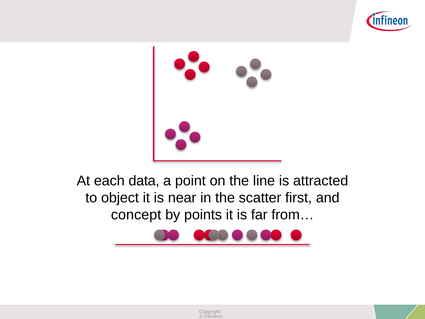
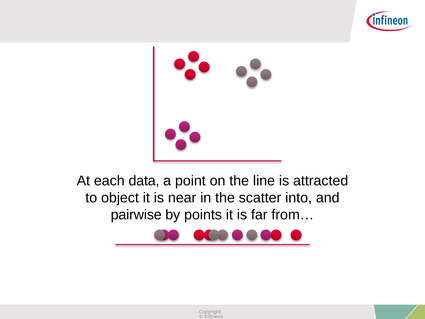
first: first -> into (299, 198)
concept: concept -> pairwise (136, 215)
